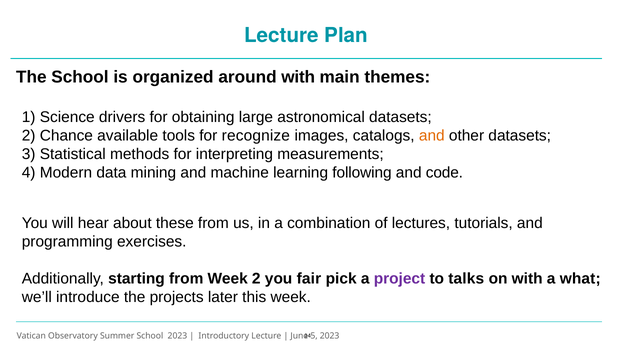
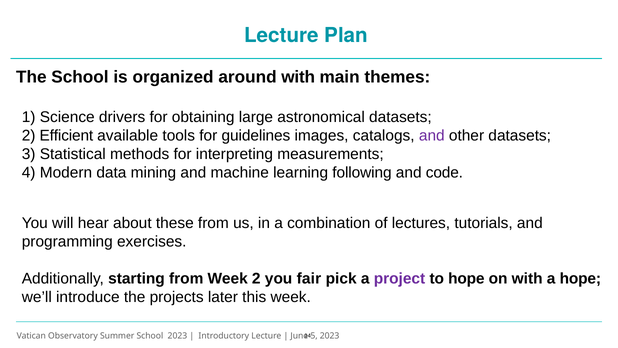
Chance: Chance -> Efficient (66, 136)
recognize: recognize -> guidelines (256, 136)
and colour: orange -> purple (432, 136)
to talks: talks -> hope (466, 278)
a what: what -> hope (580, 278)
